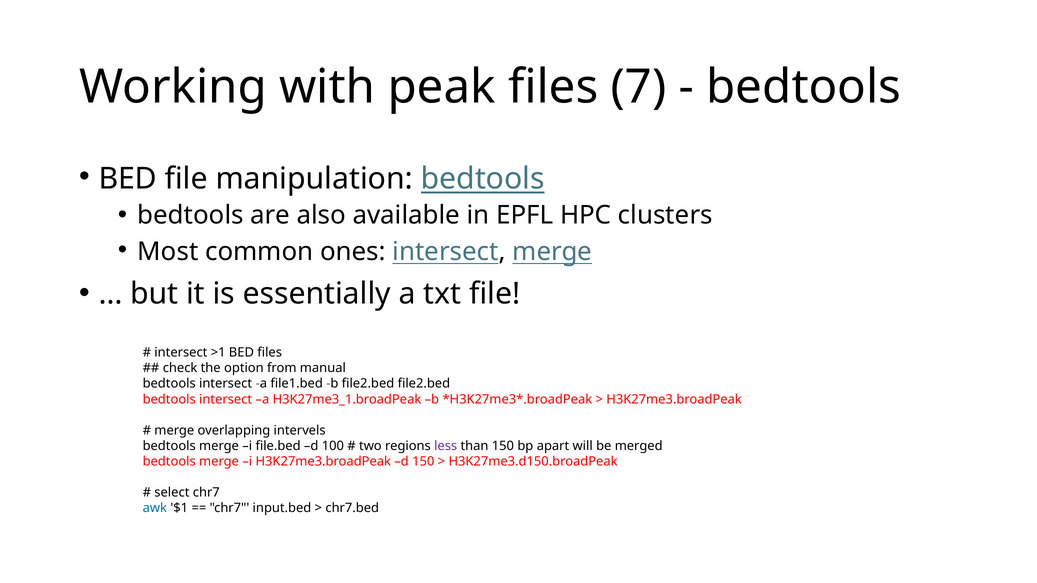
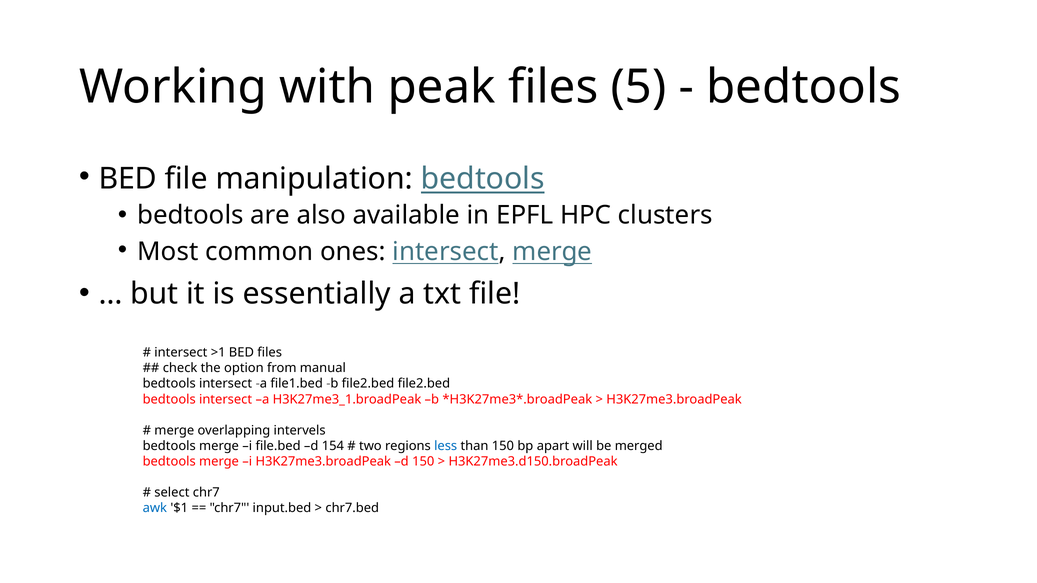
7: 7 -> 5 (638, 87)
100: 100 -> 154 (333, 446)
less colour: purple -> blue (446, 446)
